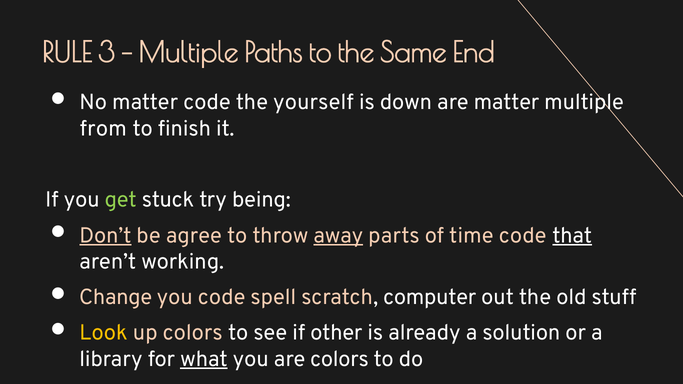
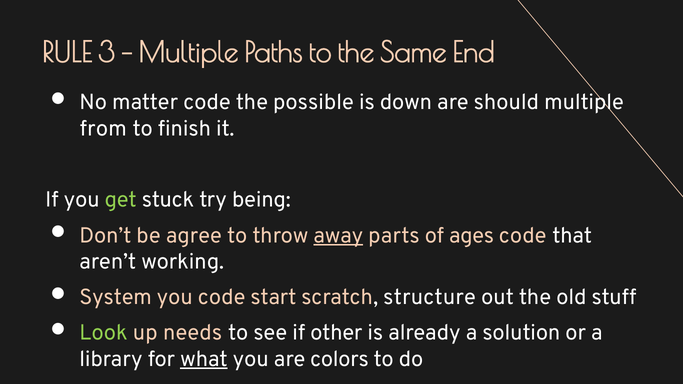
yourself: yourself -> possible (313, 102)
are matter: matter -> should (506, 102)
Don’t underline: present -> none (105, 235)
time: time -> ages (472, 235)
that underline: present -> none (572, 235)
Change: Change -> System (116, 297)
spell: spell -> start (273, 297)
computer: computer -> structure (430, 297)
Look colour: yellow -> light green (103, 333)
up colors: colors -> needs (193, 333)
